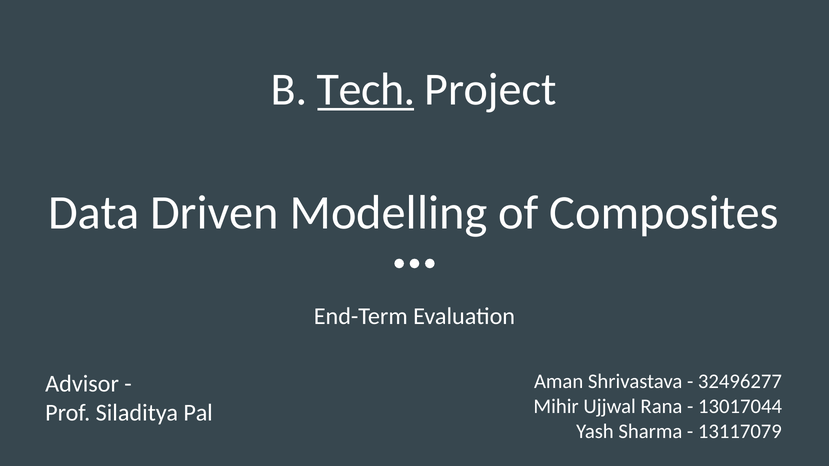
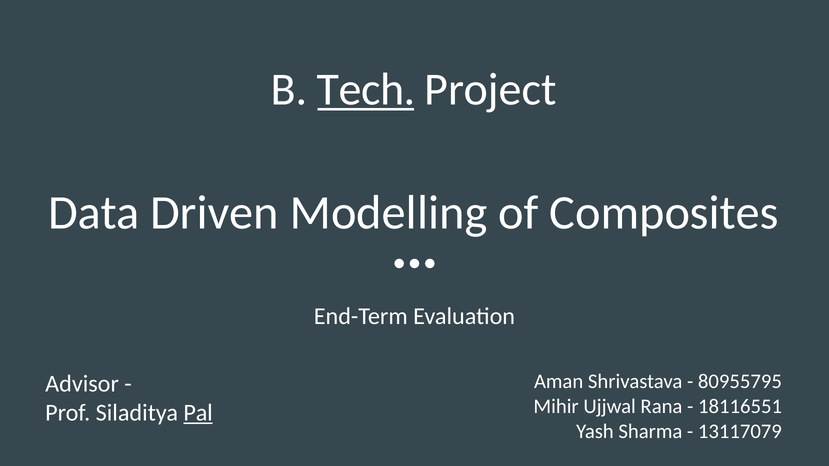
32496277: 32496277 -> 80955795 (740, 382)
13017044: 13017044 -> 18116551 (740, 407)
Pal underline: none -> present (198, 413)
